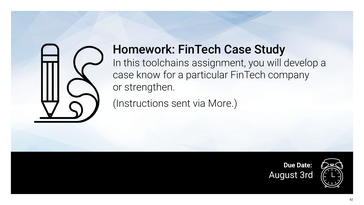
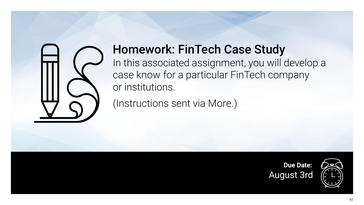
toolchains: toolchains -> associated (166, 63)
strengthen: strengthen -> institutions (150, 87)
